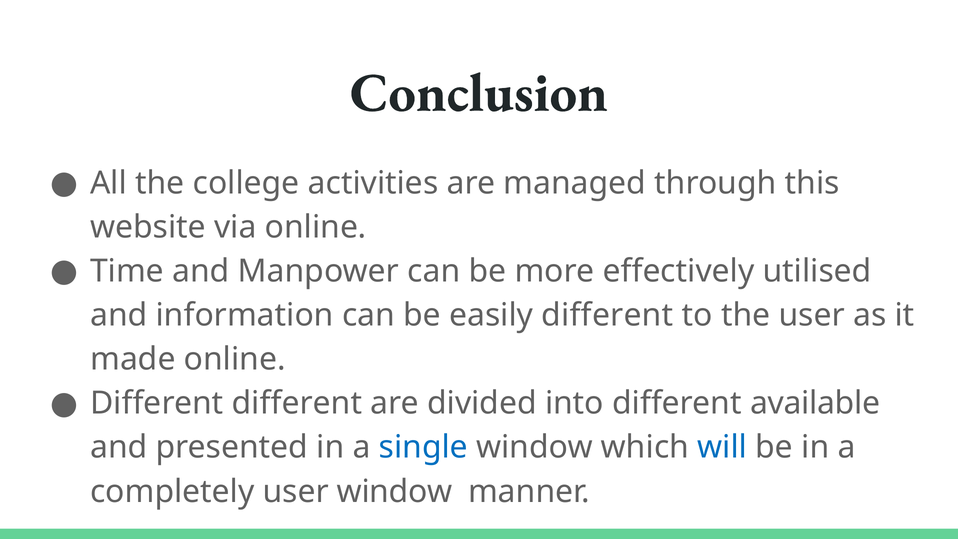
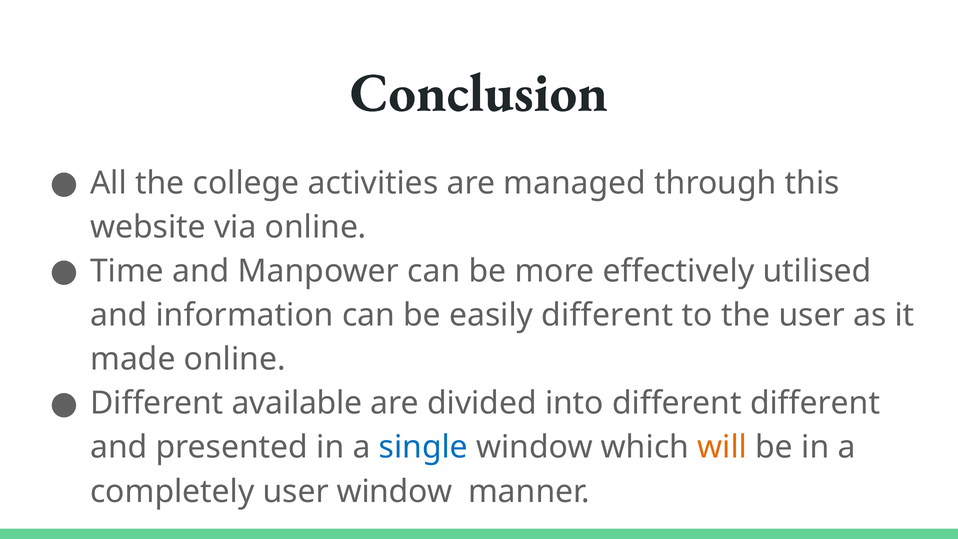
Different different: different -> available (297, 403)
different available: available -> different (815, 403)
will colour: blue -> orange (722, 447)
